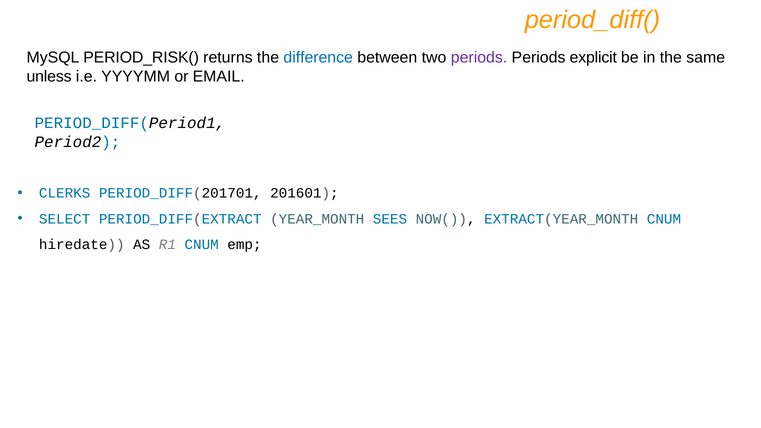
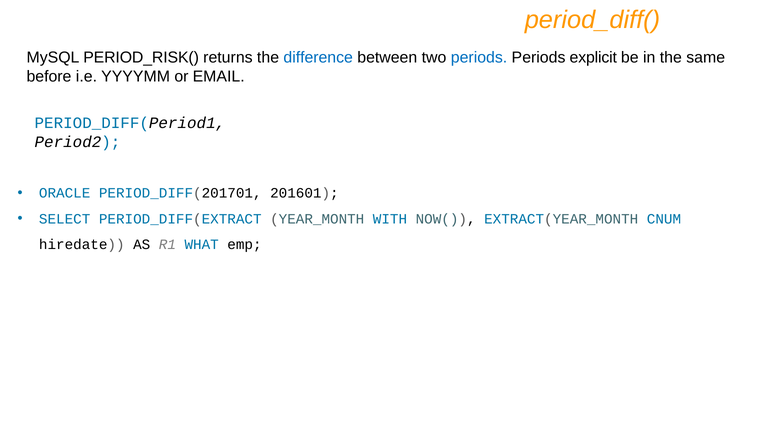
periods colour: purple -> blue (479, 57)
unless: unless -> before (49, 76)
CLERKS: CLERKS -> ORACLE (65, 193)
SEES: SEES -> WITH (390, 219)
R1 CNUM: CNUM -> WHAT (202, 245)
